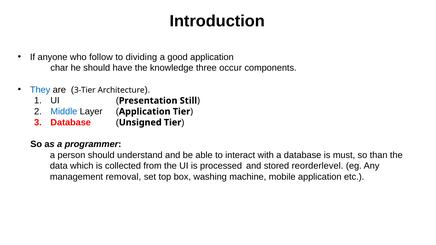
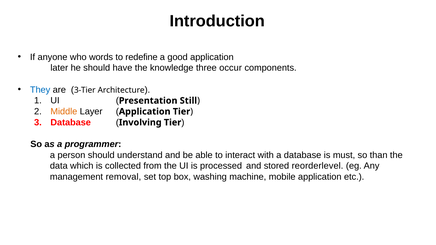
follow: follow -> words (101, 57)
dividing: dividing -> redefine (141, 57)
char: char -> later (59, 68)
Middle colour: blue -> orange (64, 112)
Unsigned: Unsigned -> Involving (140, 123)
